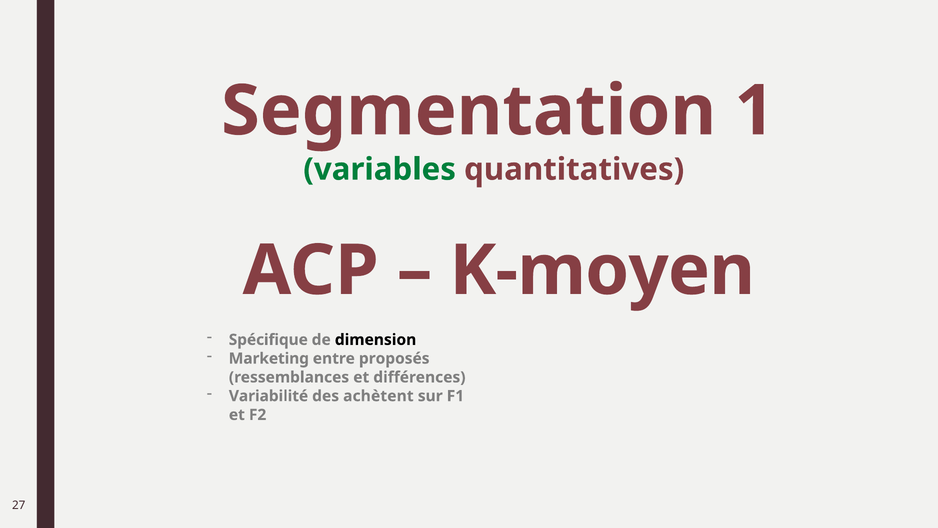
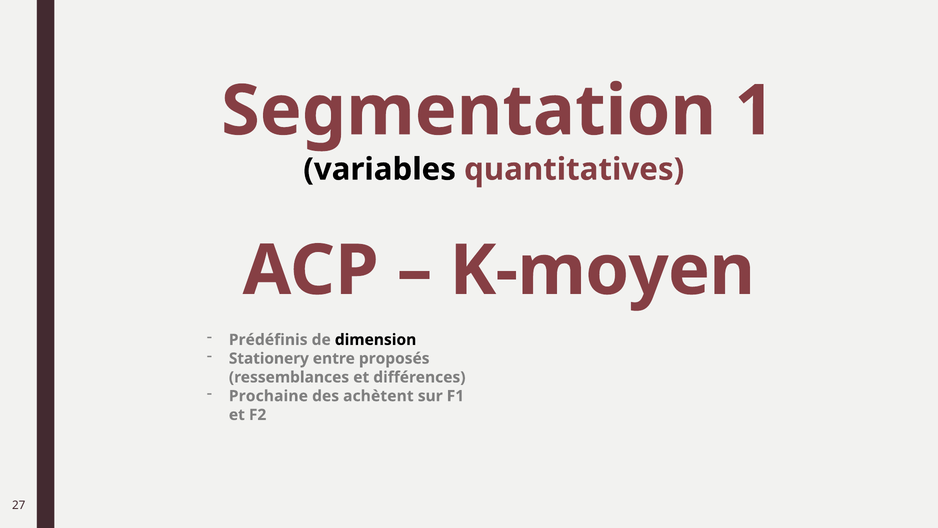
variables colour: green -> black (380, 169)
Spécifique: Spécifique -> Prédéfinis (268, 340)
Marketing: Marketing -> Stationery (269, 358)
Variabilité: Variabilité -> Prochaine (268, 396)
